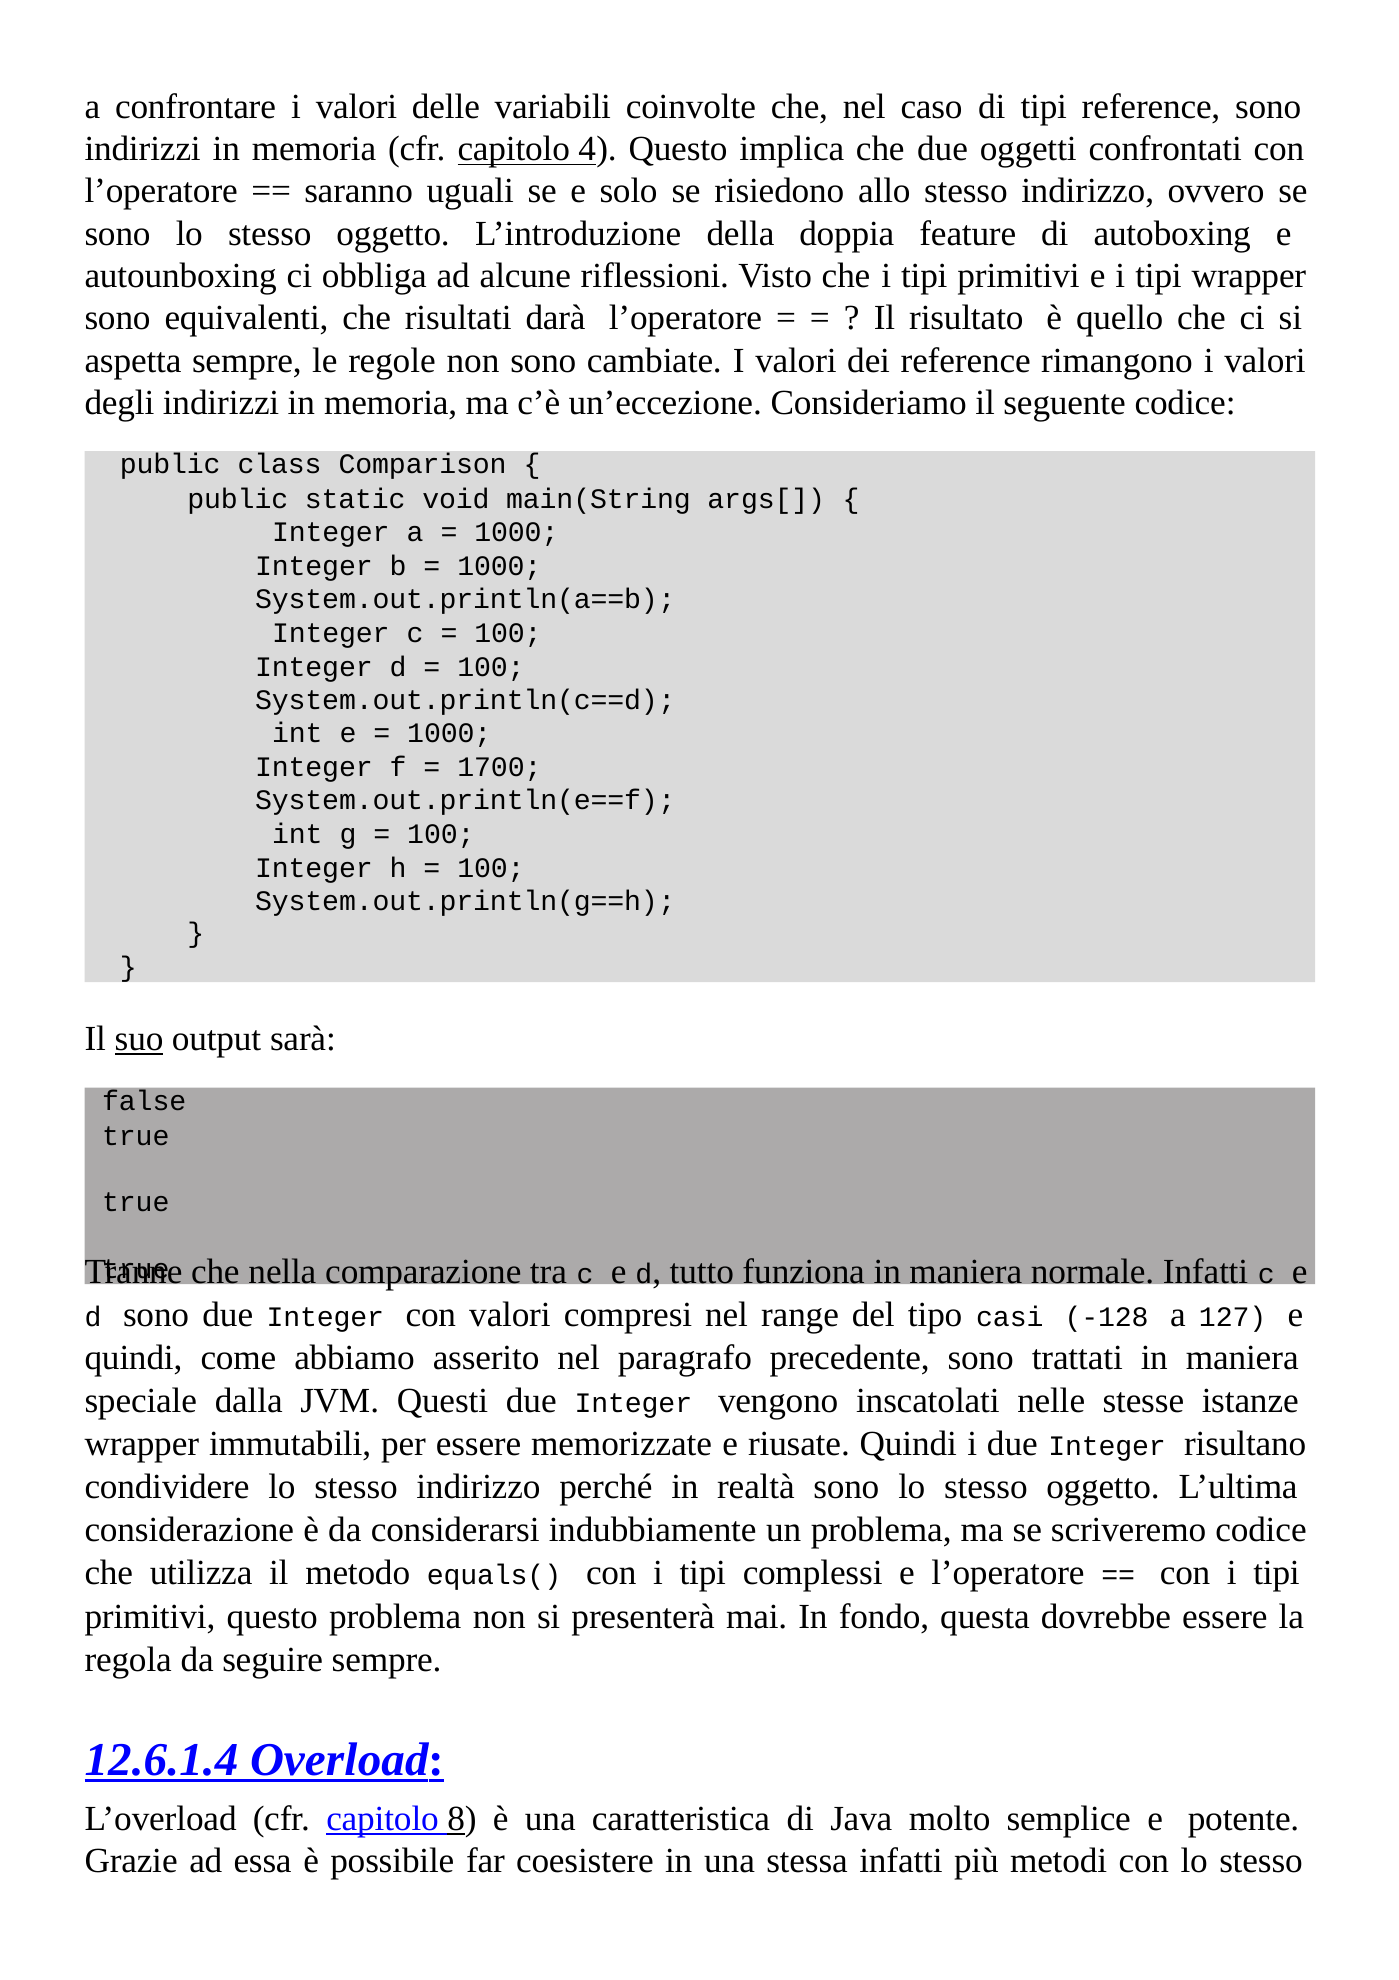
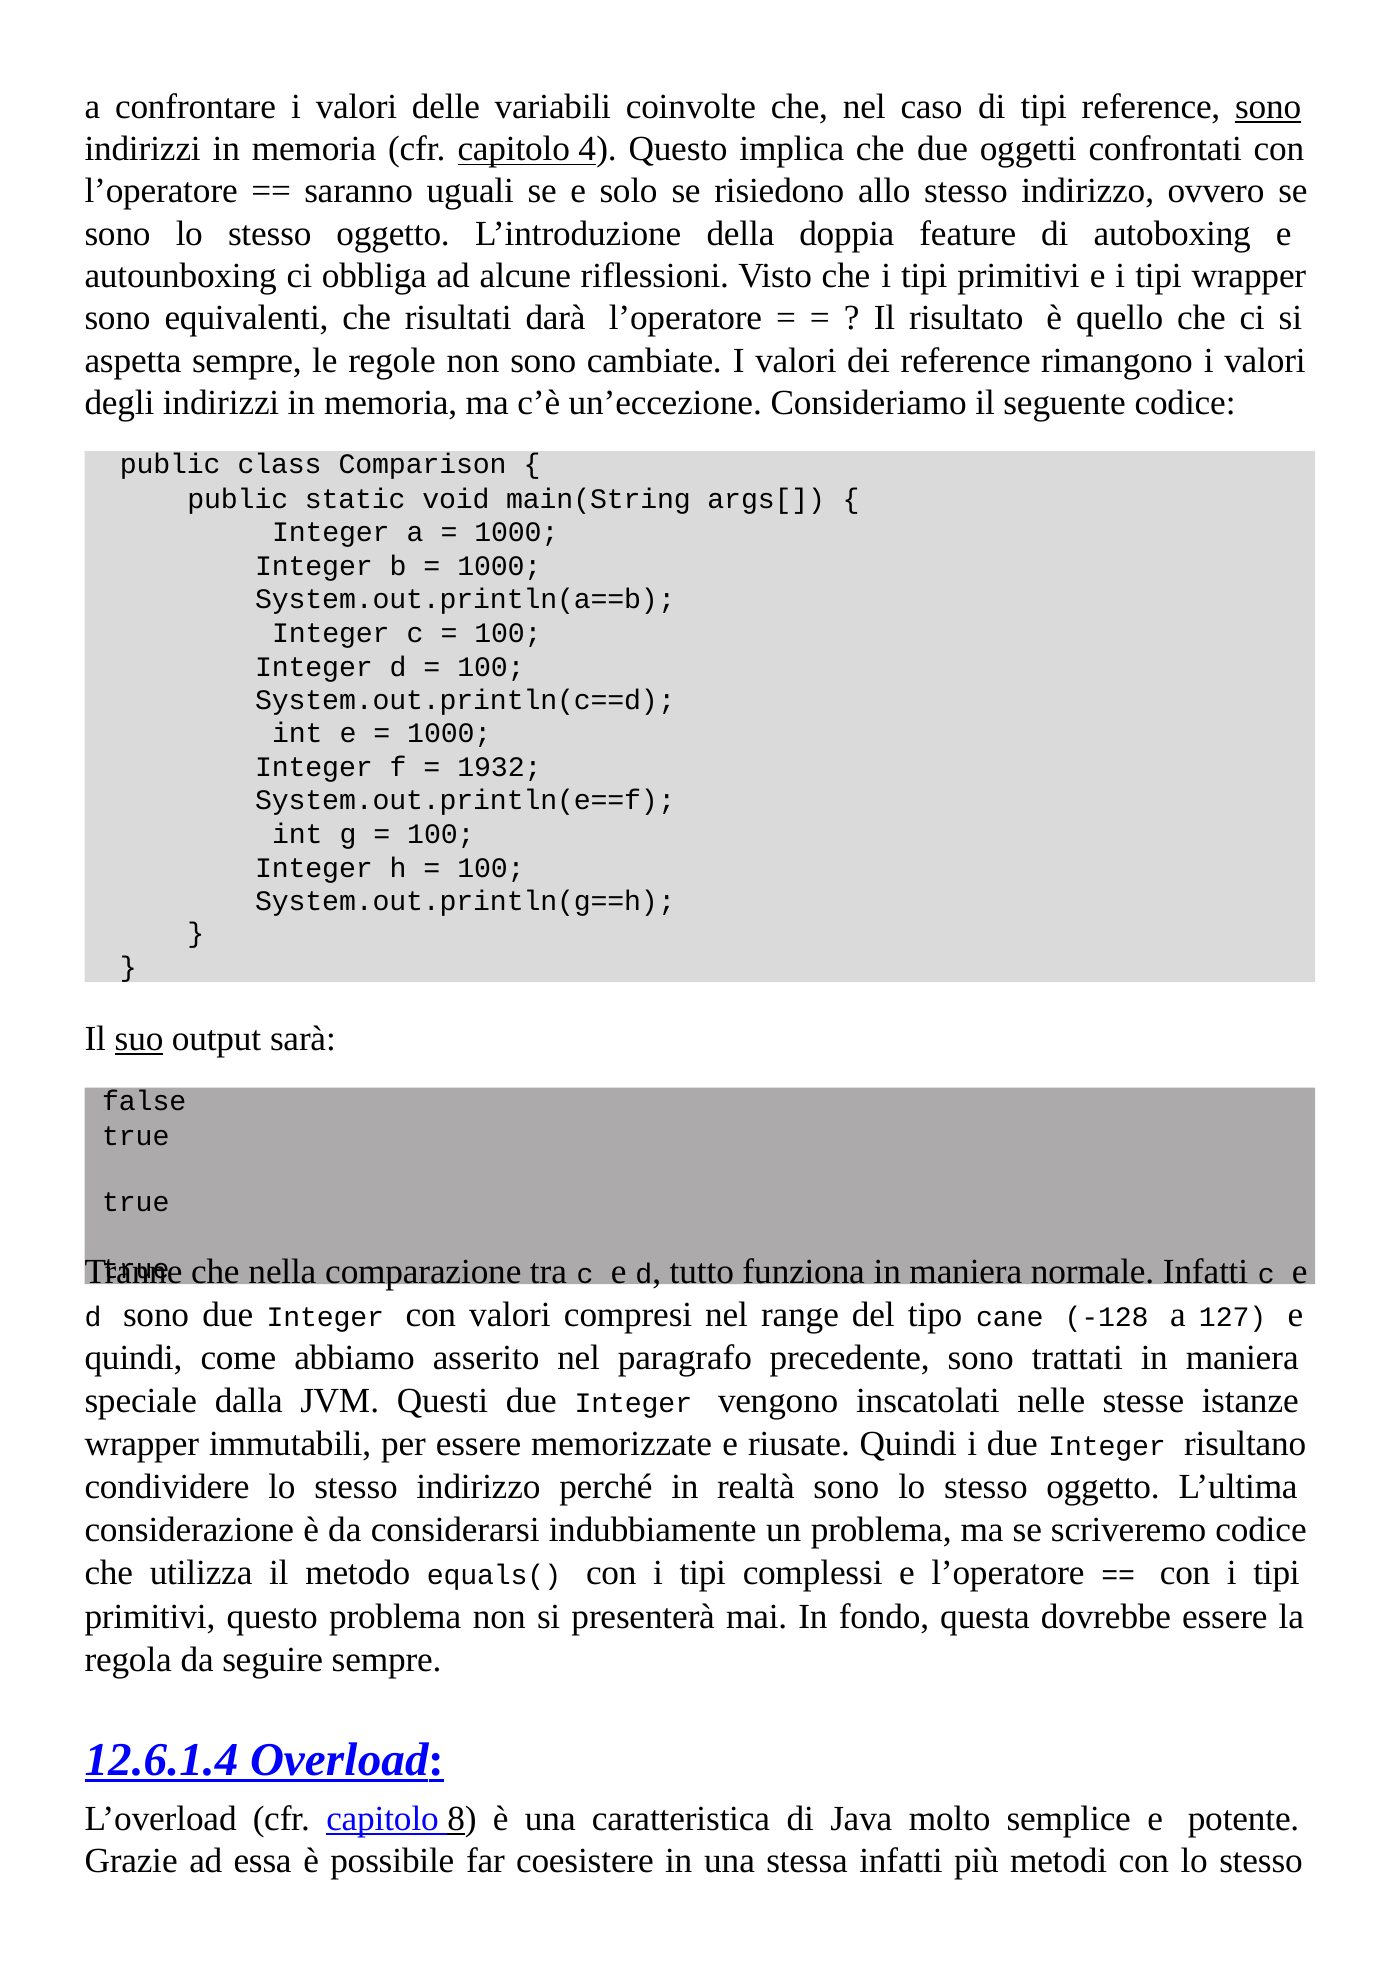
sono underline: none -> present (1268, 106)
1700: 1700 -> 1932 (499, 767)
casi: casi -> cane (1010, 1317)
